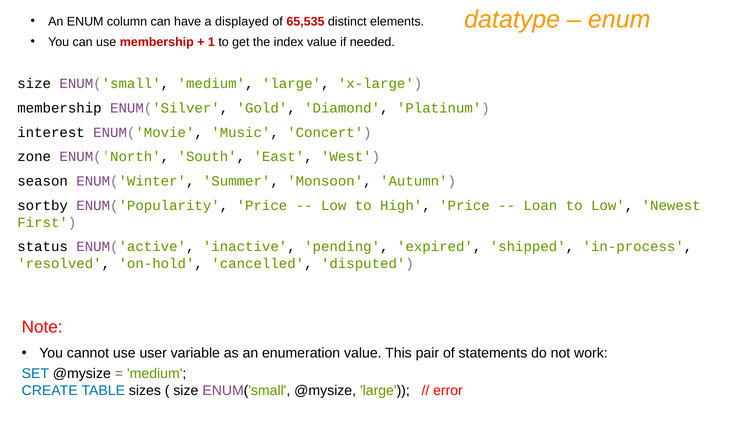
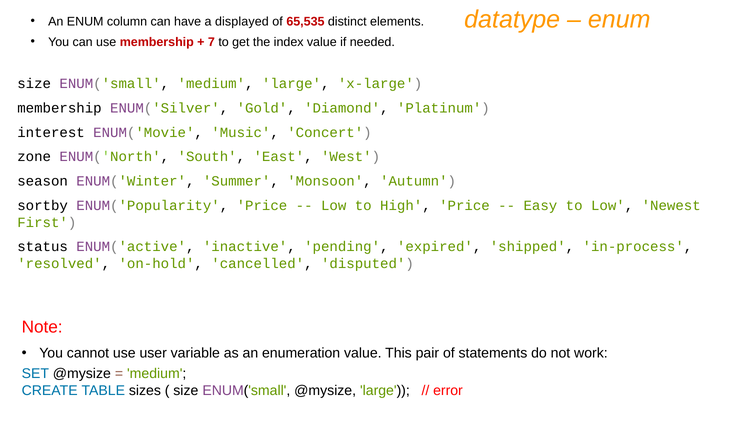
1: 1 -> 7 (211, 42)
Loan: Loan -> Easy (540, 206)
